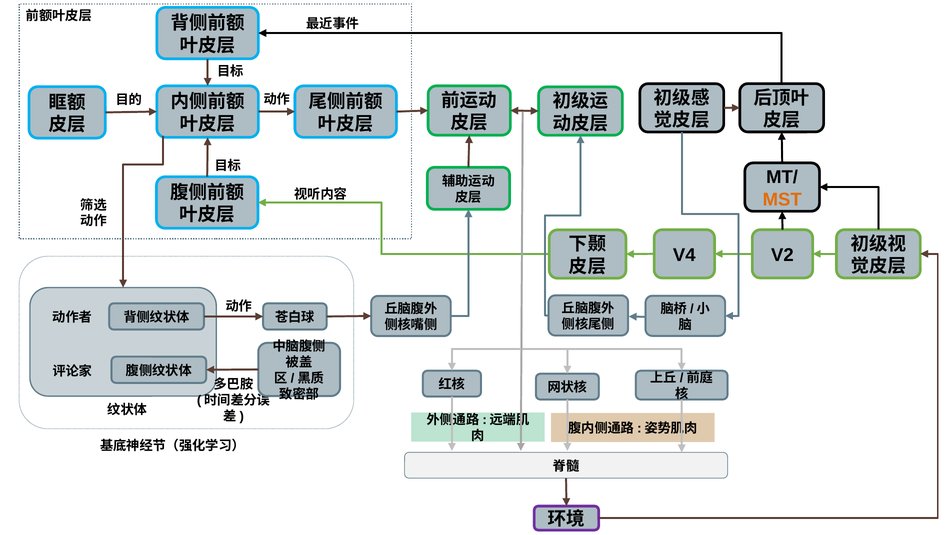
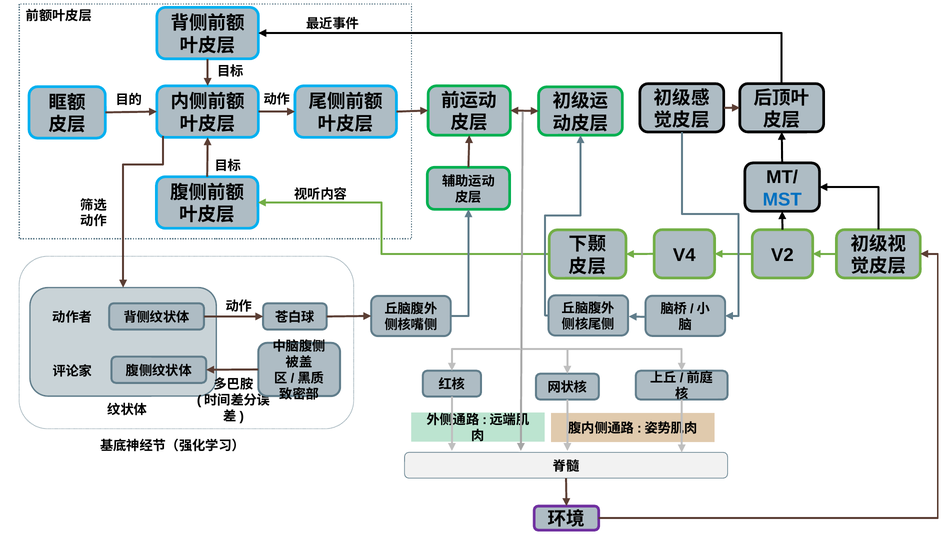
MST colour: orange -> blue (782, 199)
